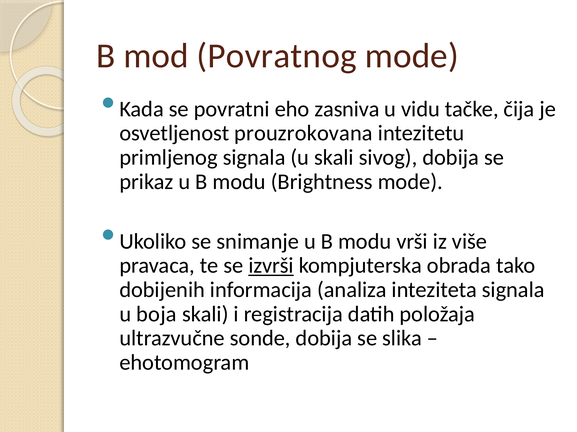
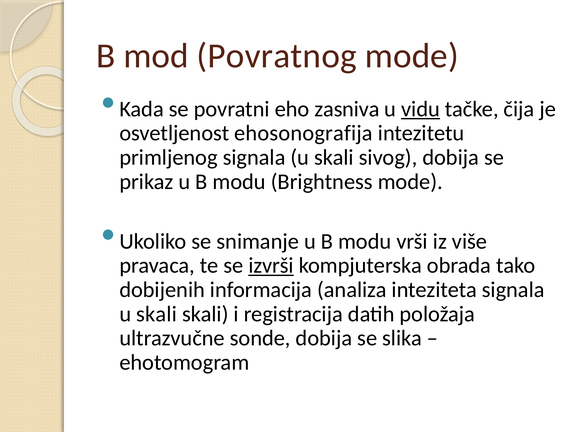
vidu underline: none -> present (421, 109)
prouzrokovana: prouzrokovana -> ehosonografija (303, 133)
boja: boja -> skali (157, 314)
